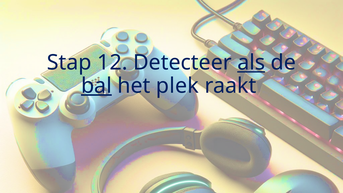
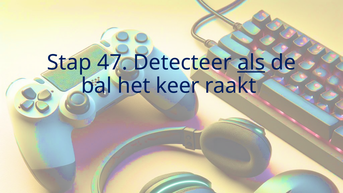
12: 12 -> 47 (112, 63)
bal underline: present -> none (96, 86)
plek: plek -> keer (178, 86)
